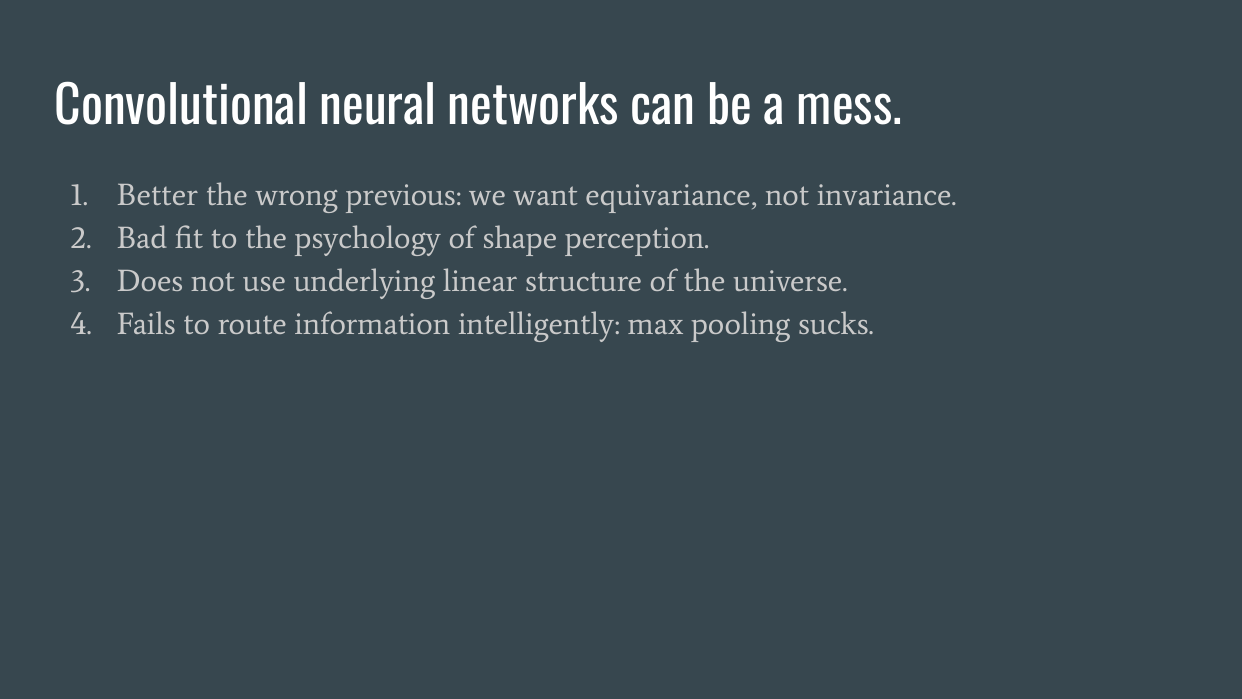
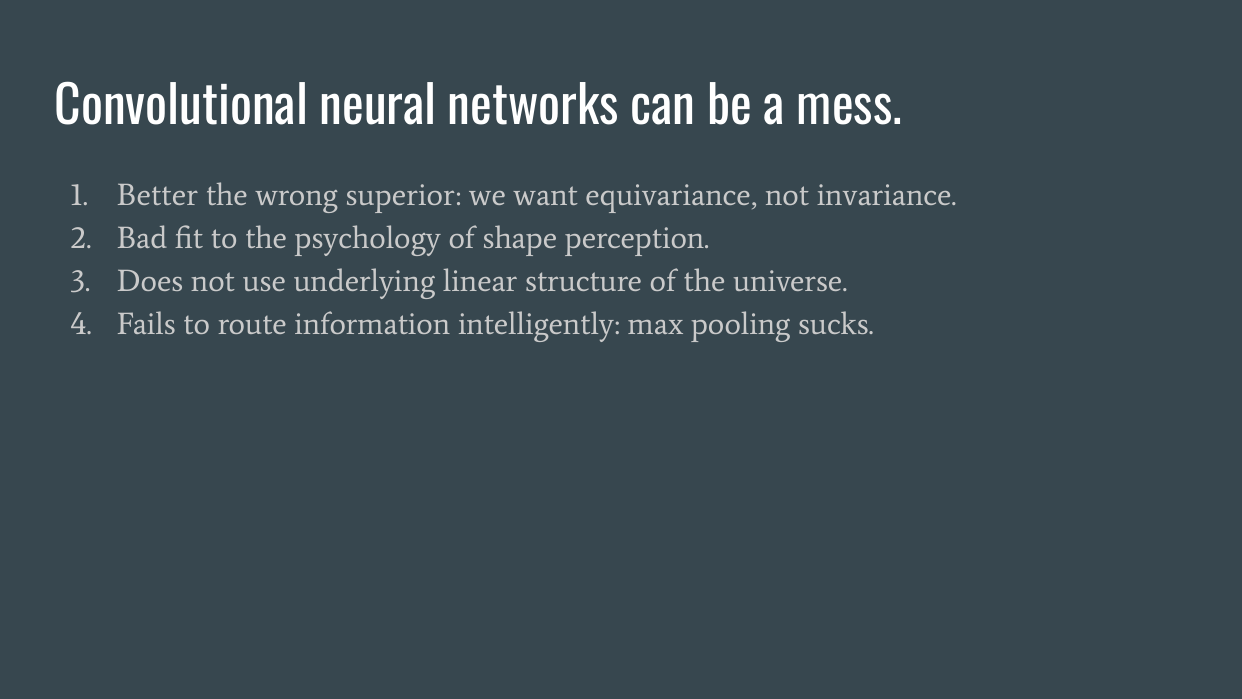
previous: previous -> superior (403, 195)
